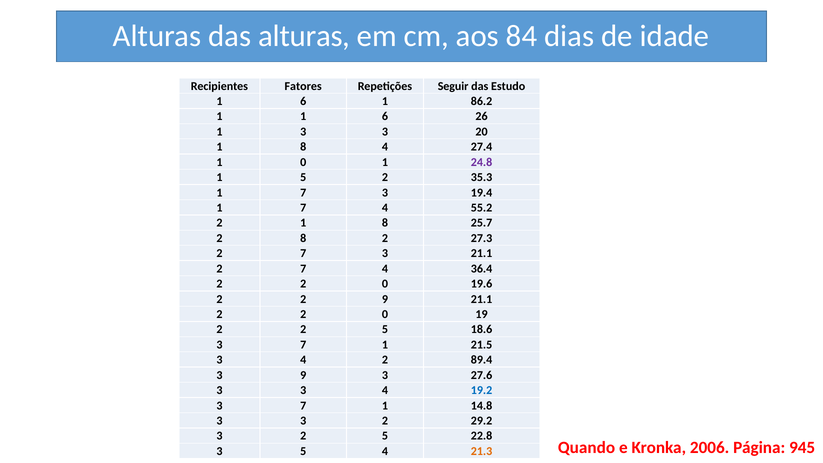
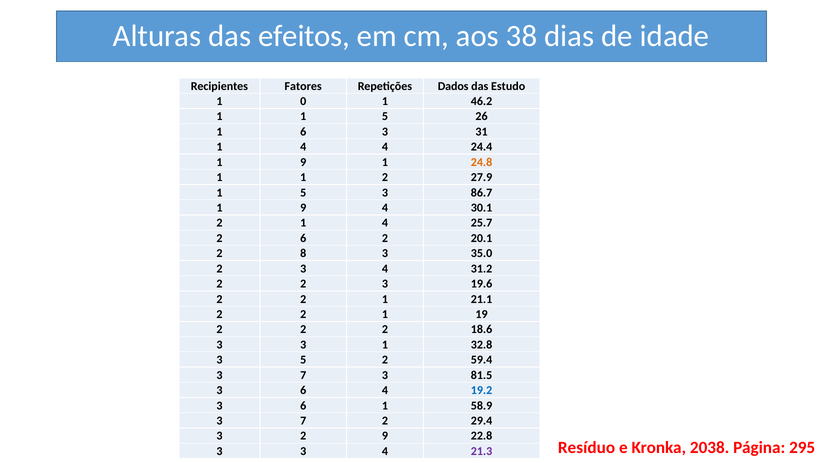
das alturas: alturas -> efeitos (304, 36)
84: 84 -> 38 (522, 36)
Seguir: Seguir -> Dados (453, 86)
6: 6 -> 0 (303, 101)
86.2: 86.2 -> 46.2 (482, 101)
1 1 6: 6 -> 5 (385, 116)
1 3: 3 -> 6 (303, 132)
20: 20 -> 31 (482, 132)
8: 8 -> 4 (303, 147)
27.4: 27.4 -> 24.4 (482, 147)
0: 0 -> 9 (303, 162)
24.8 colour: purple -> orange (482, 162)
5: 5 -> 1 (303, 177)
35.3: 35.3 -> 27.9 (482, 177)
7: 7 -> 5 (303, 193)
19.4: 19.4 -> 86.7 (482, 193)
7: 7 -> 9 (303, 208)
55.2: 55.2 -> 30.1 (482, 208)
2 1 8: 8 -> 4 (385, 223)
2 8: 8 -> 6 (303, 238)
27.3: 27.3 -> 20.1 (482, 238)
7: 7 -> 8 (303, 253)
3 21.1: 21.1 -> 35.0 (482, 253)
7: 7 -> 3 (303, 269)
36.4: 36.4 -> 31.2 (482, 269)
0: 0 -> 3 (385, 284)
9: 9 -> 1 (385, 299)
0: 0 -> 1 (385, 314)
2 2 5: 5 -> 2 (385, 329)
7: 7 -> 3 (303, 345)
21.5: 21.5 -> 32.8 (482, 345)
4: 4 -> 5 (303, 360)
89.4: 89.4 -> 59.4 (482, 360)
9: 9 -> 7 (303, 375)
27.6: 27.6 -> 81.5 (482, 375)
3: 3 -> 6 (303, 390)
7: 7 -> 6 (303, 406)
14.8: 14.8 -> 58.9 (482, 406)
3: 3 -> 7 (303, 421)
29.2: 29.2 -> 29.4 (482, 421)
3 2 5: 5 -> 9 (385, 436)
Quando: Quando -> Resíduo (587, 447)
2006: 2006 -> 2038 (710, 447)
945: 945 -> 295 (802, 447)
5: 5 -> 3 (303, 451)
21.3 colour: orange -> purple (482, 451)
